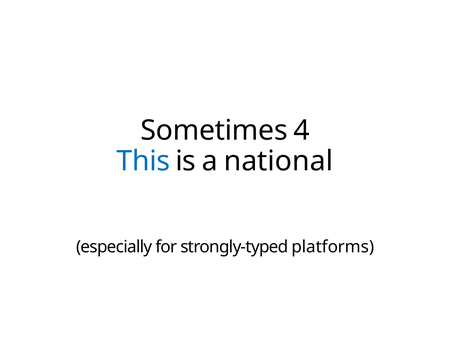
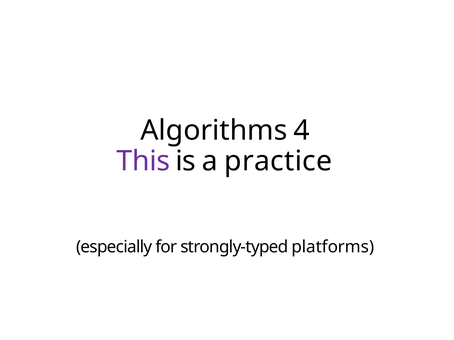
Sometimes: Sometimes -> Algorithms (214, 131)
This colour: blue -> purple (143, 161)
national: national -> practice (278, 161)
